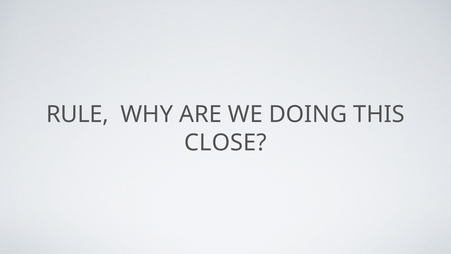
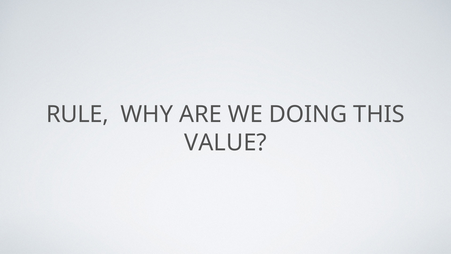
CLOSE: CLOSE -> VALUE (226, 142)
